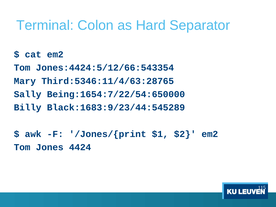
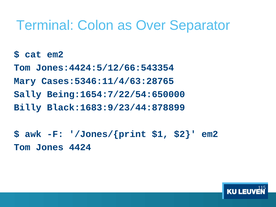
Hard: Hard -> Over (151, 25)
Third:5346:11/4/63:28765: Third:5346:11/4/63:28765 -> Cases:5346:11/4/63:28765 (108, 81)
Black:1683:9/23/44:545289: Black:1683:9/23/44:545289 -> Black:1683:9/23/44:878899 (116, 108)
